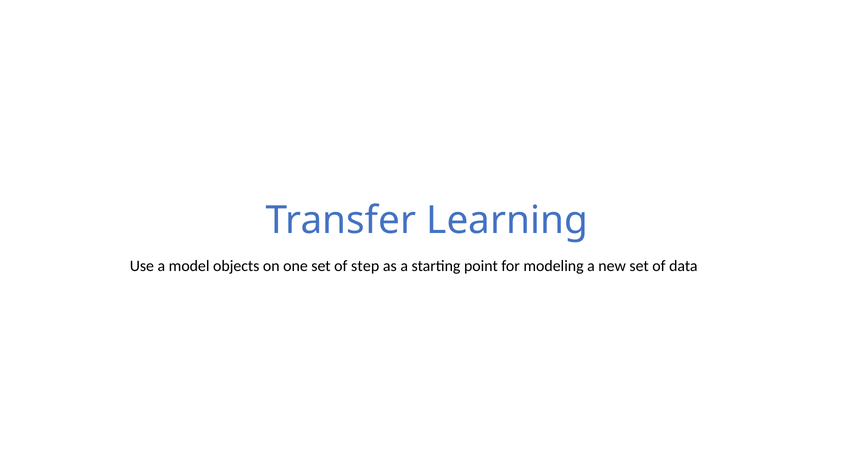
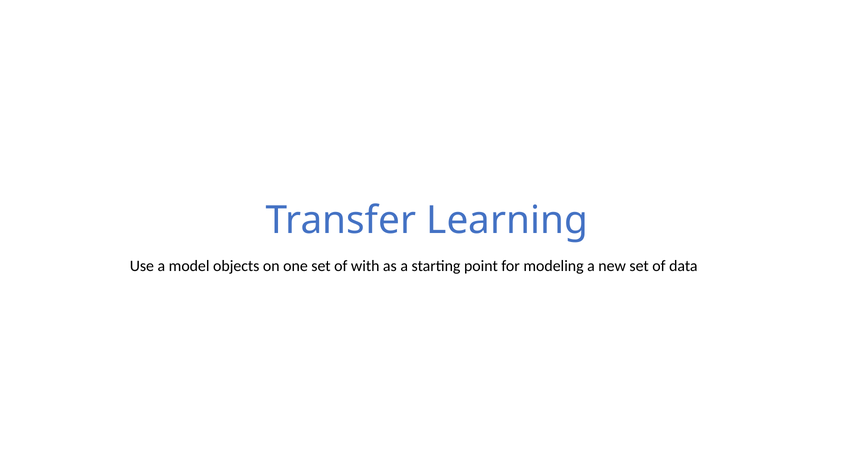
step: step -> with (365, 266)
